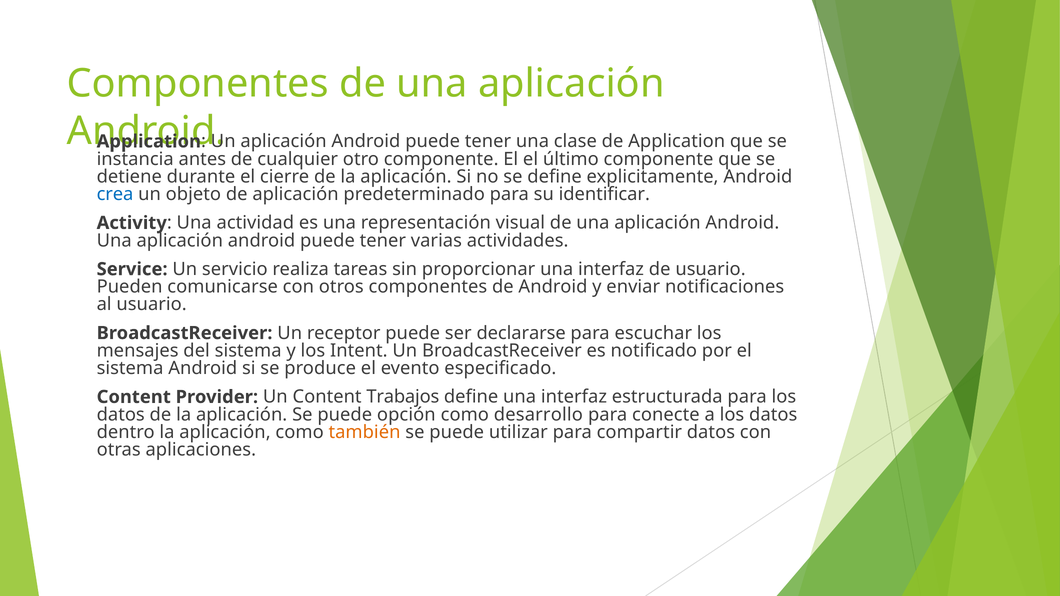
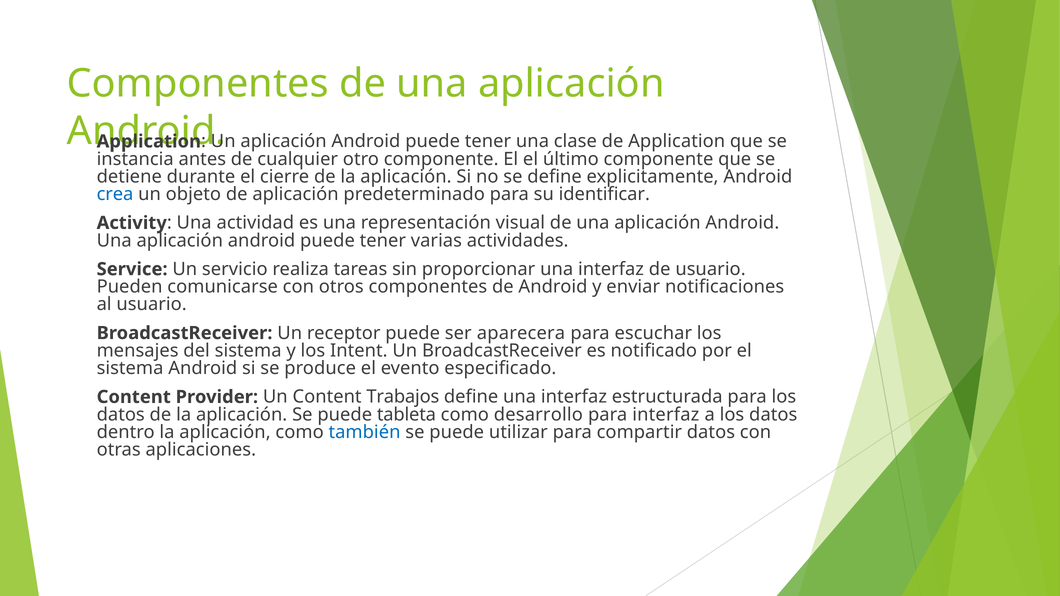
declararse: declararse -> aparecera (521, 333)
opción: opción -> tableta (406, 415)
para conecte: conecte -> interfaz (666, 415)
también colour: orange -> blue (364, 432)
